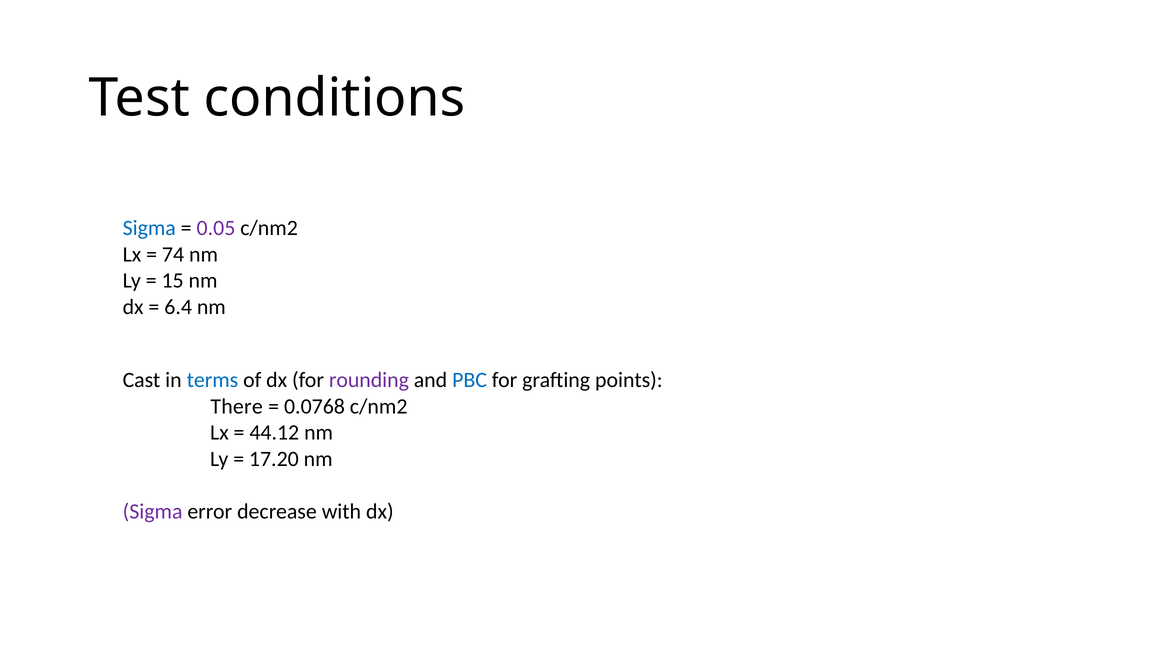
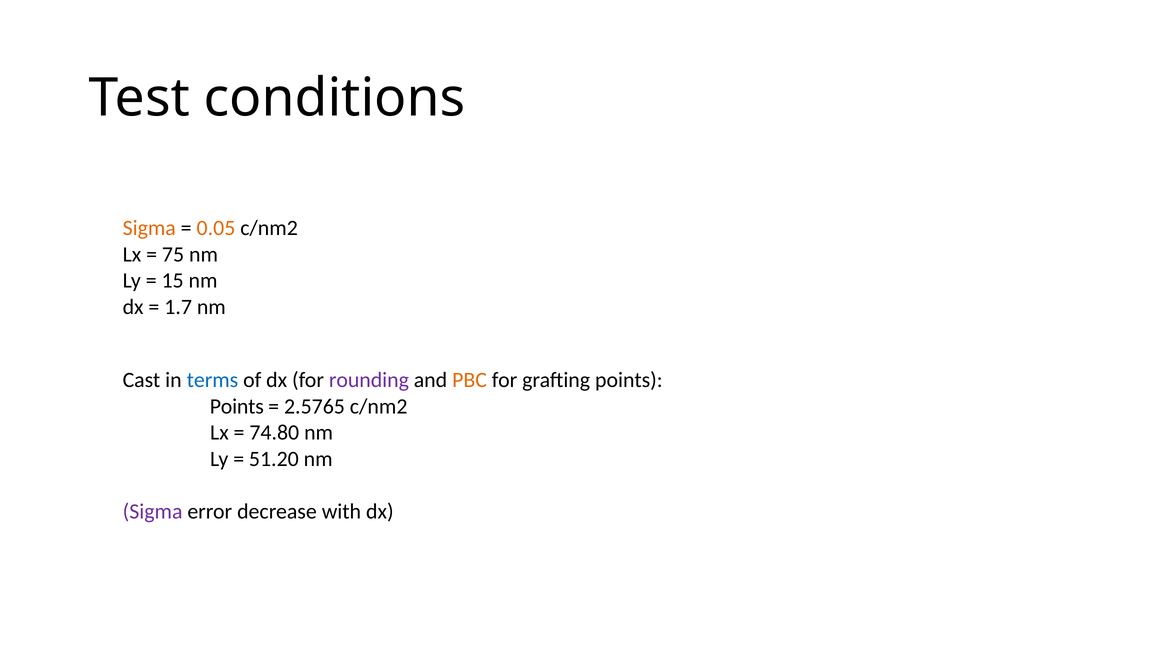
Sigma colour: blue -> orange (149, 228)
0.05 colour: purple -> orange (216, 228)
74: 74 -> 75 (173, 254)
6.4: 6.4 -> 1.7 (178, 307)
PBC colour: blue -> orange (470, 380)
There: There -> Points (237, 406)
0.0768: 0.0768 -> 2.5765 (314, 406)
44.12: 44.12 -> 74.80 (274, 433)
17.20: 17.20 -> 51.20 (274, 459)
